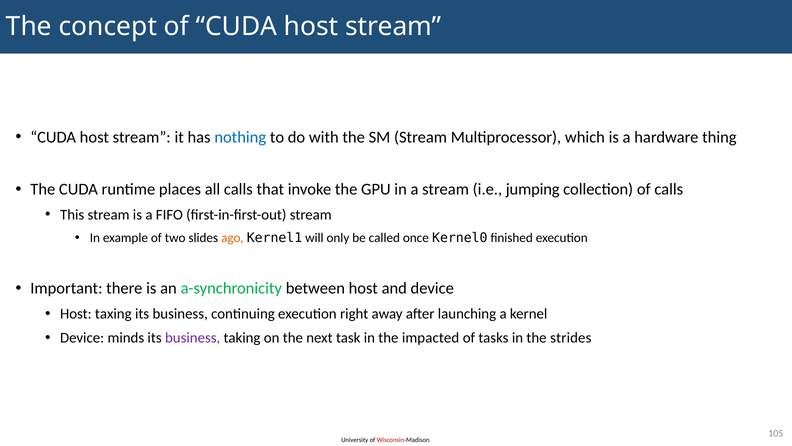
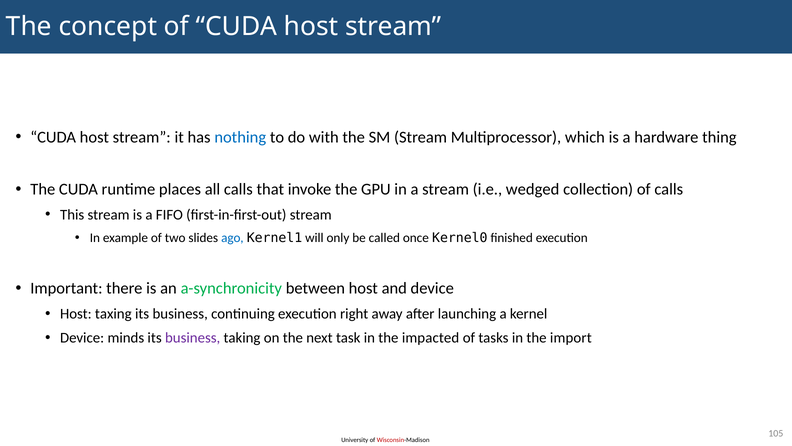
jumping: jumping -> wedged (533, 189)
ago colour: orange -> blue (232, 238)
strides: strides -> import (571, 338)
